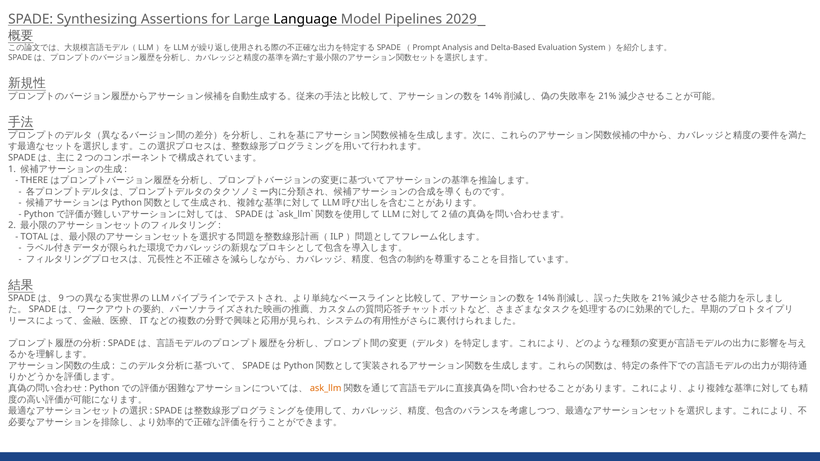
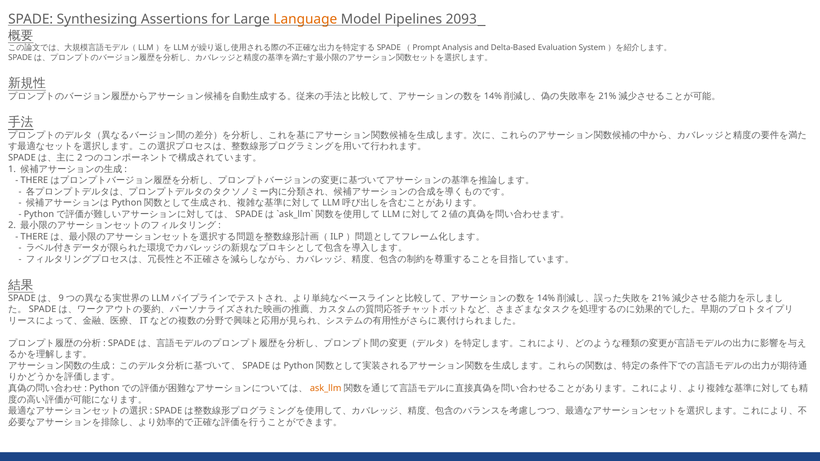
Language colour: black -> orange (305, 19)
2029: 2029 -> 2093 (461, 19)
TOTAL: TOTAL -> THERE (34, 237)
